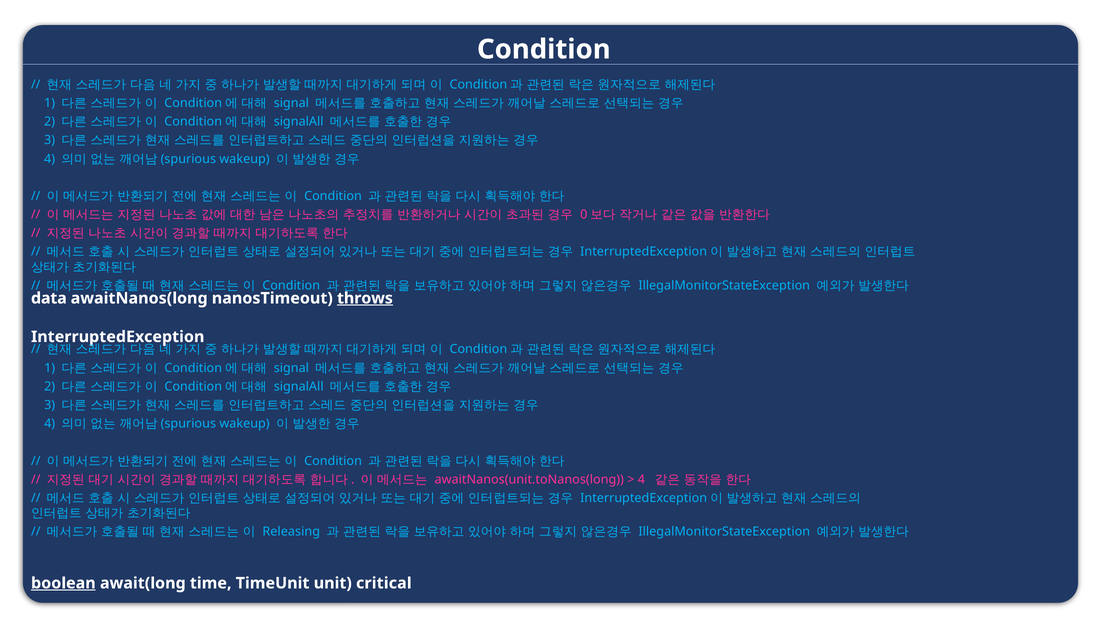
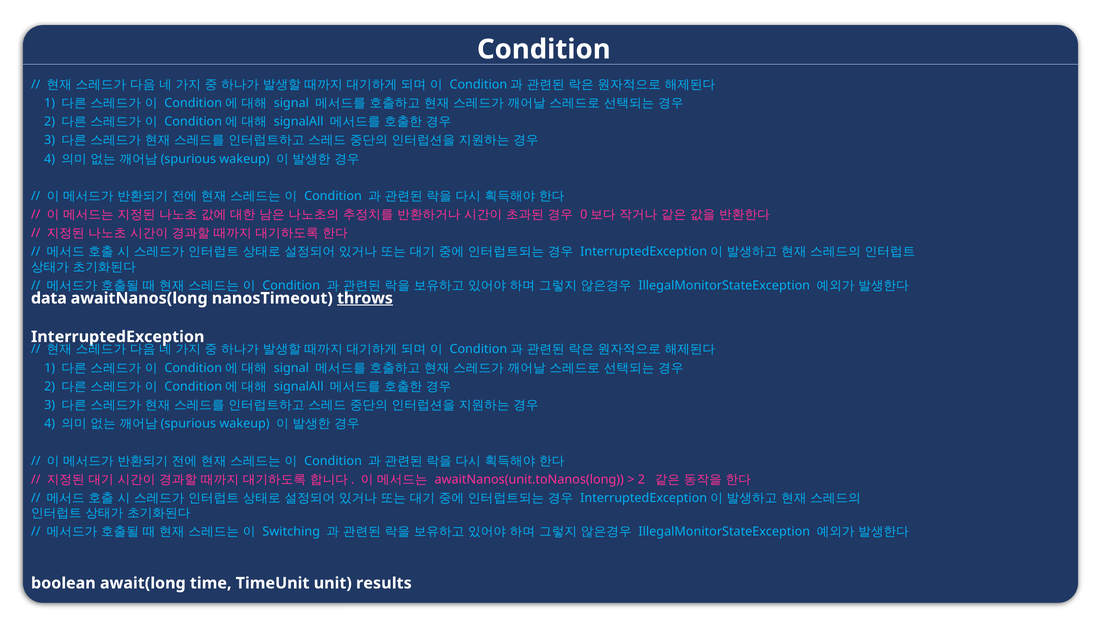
4: 4 -> 2 (641, 480)
Releasing: Releasing -> Switching (291, 532)
boolean underline: present -> none (63, 583)
critical: critical -> results (384, 583)
